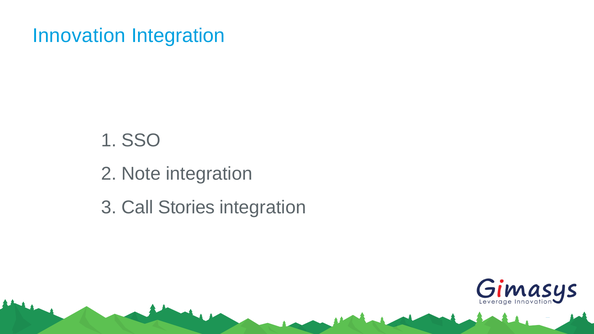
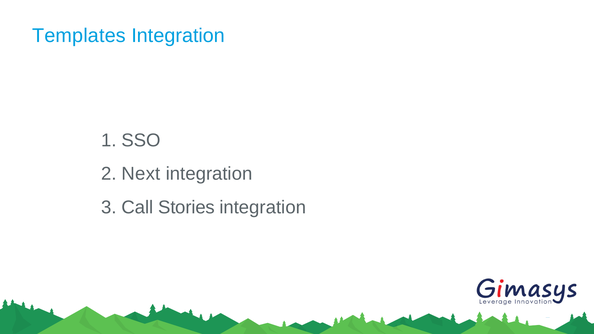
Innovation: Innovation -> Templates (79, 36)
Note: Note -> Next (141, 174)
